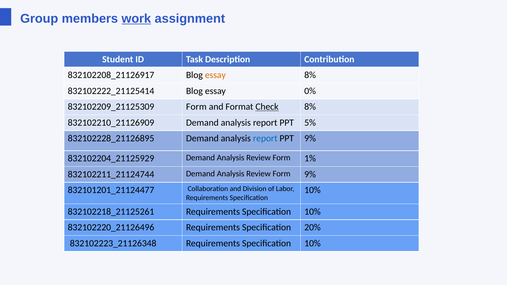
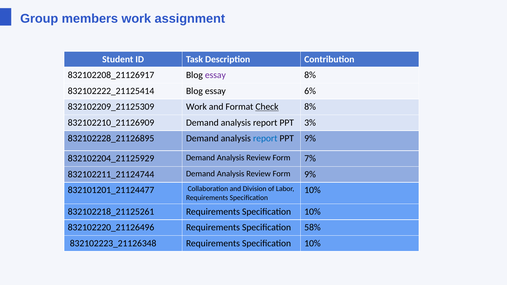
work underline: present -> none (136, 19)
essay colour: orange -> purple (215, 75)
0%: 0% -> 6% (310, 91)
Form: Form -> Work (196, 107)
5%: 5% -> 3% (310, 123)
1%: 1% -> 7% (310, 159)
20%: 20% -> 58% (312, 228)
